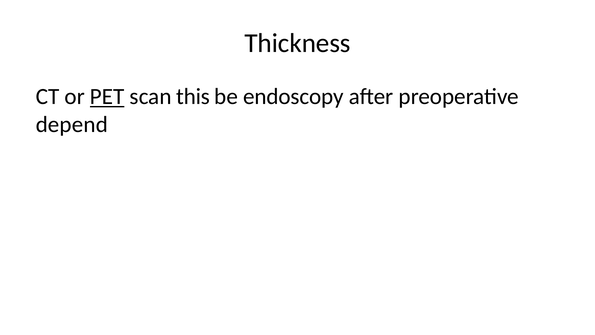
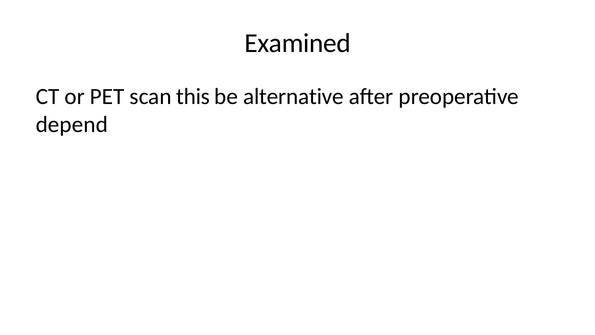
Thickness: Thickness -> Examined (298, 43)
PET underline: present -> none (107, 97)
endoscopy: endoscopy -> alternative (293, 97)
